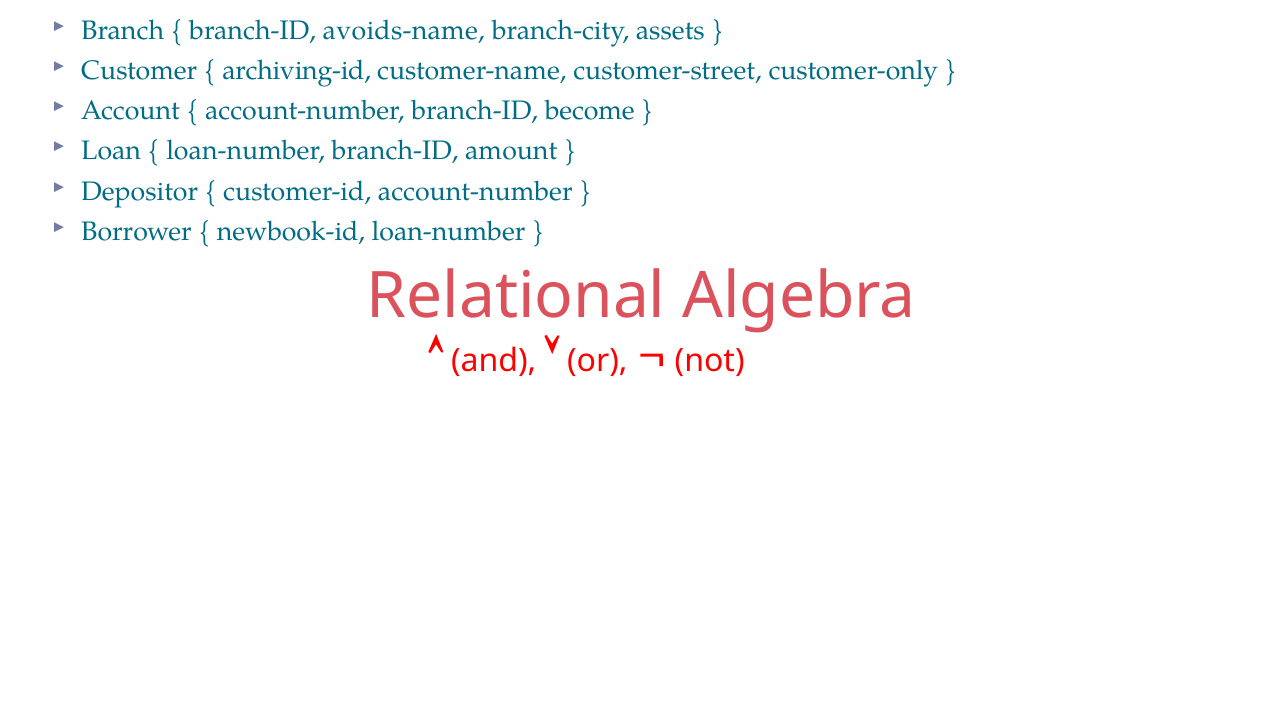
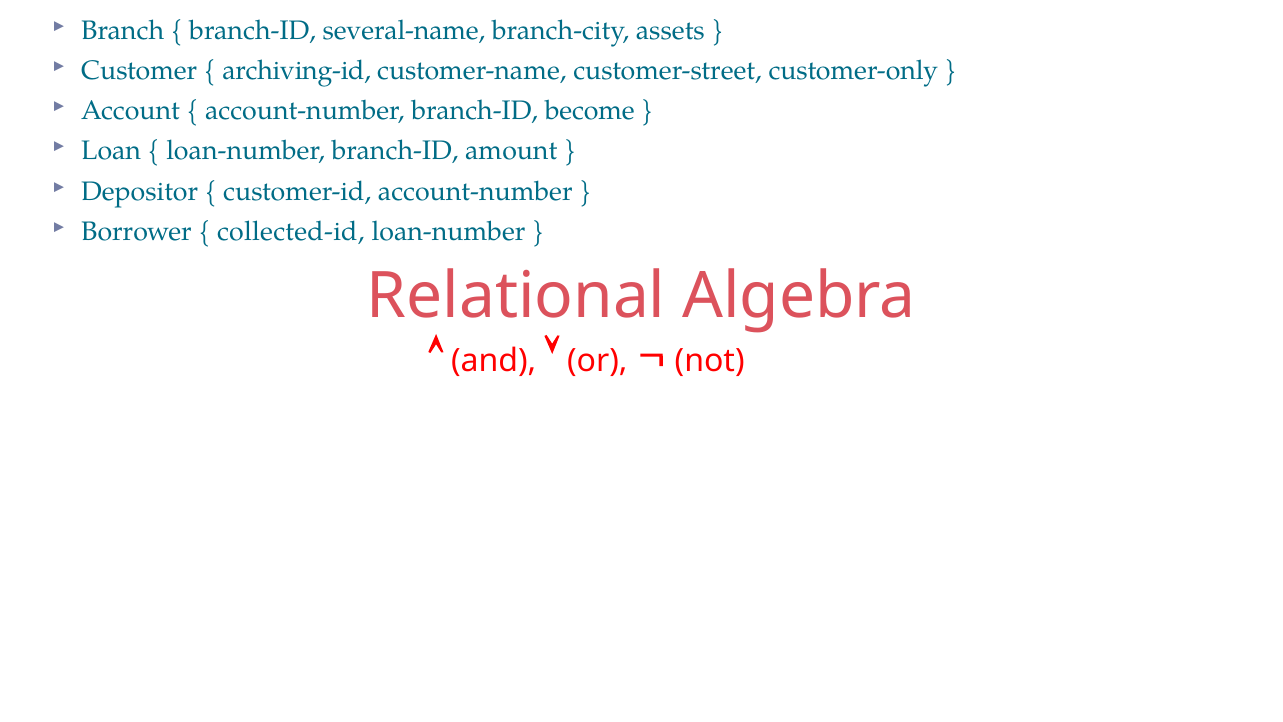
avoids-name: avoids-name -> several-name (404, 31)
newbook-id: newbook-id -> collected-id (291, 231)
